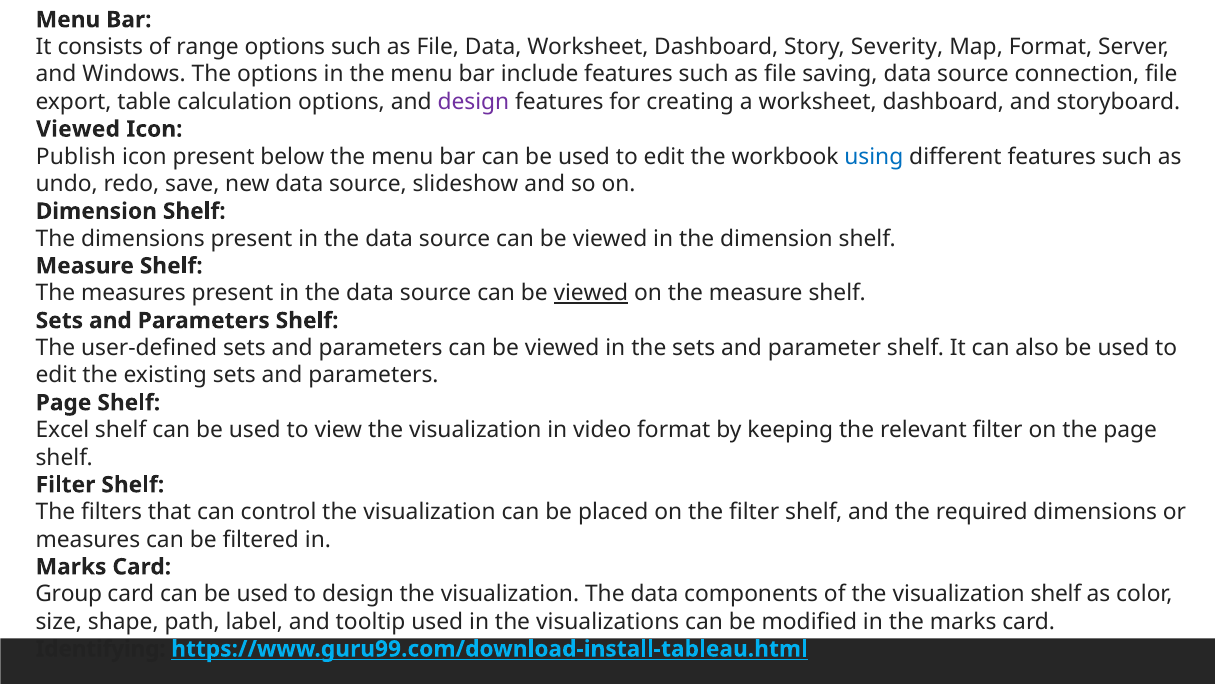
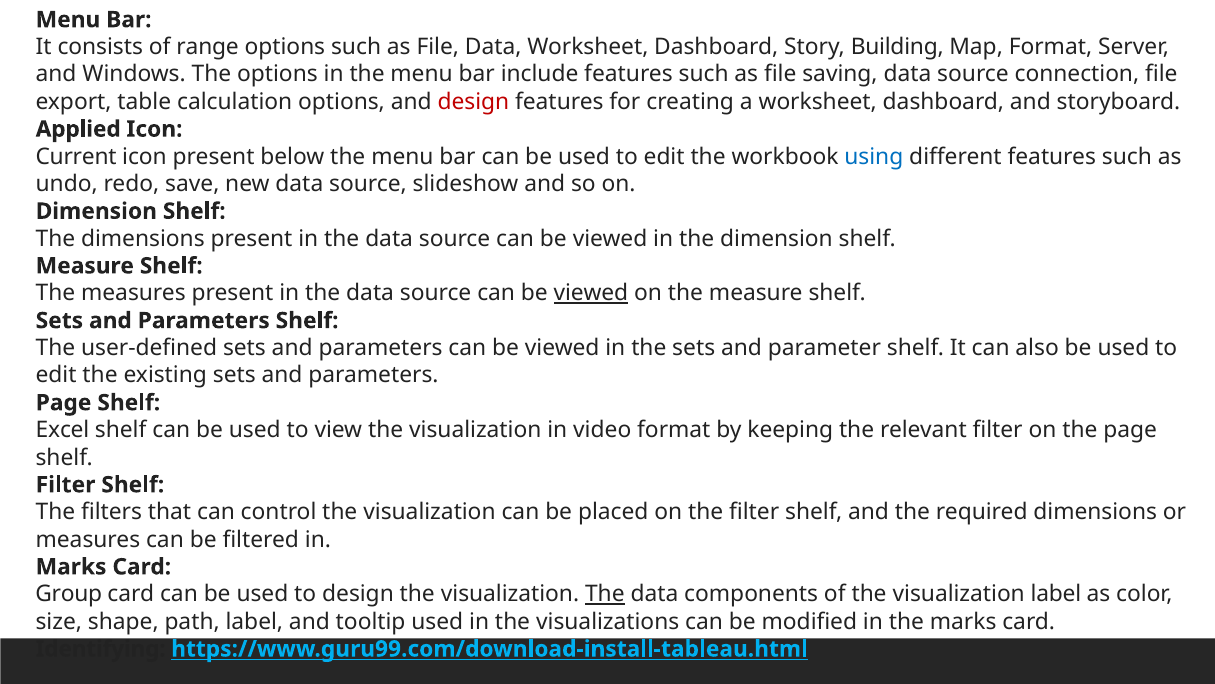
Severity: Severity -> Building (897, 47)
design colour: purple -> red (473, 102)
Viewed: Viewed -> Applied (78, 129)
Publish: Publish -> Current (76, 156)
The underline: none -> present (605, 594)
visualization shelf: shelf -> label (1056, 594)
